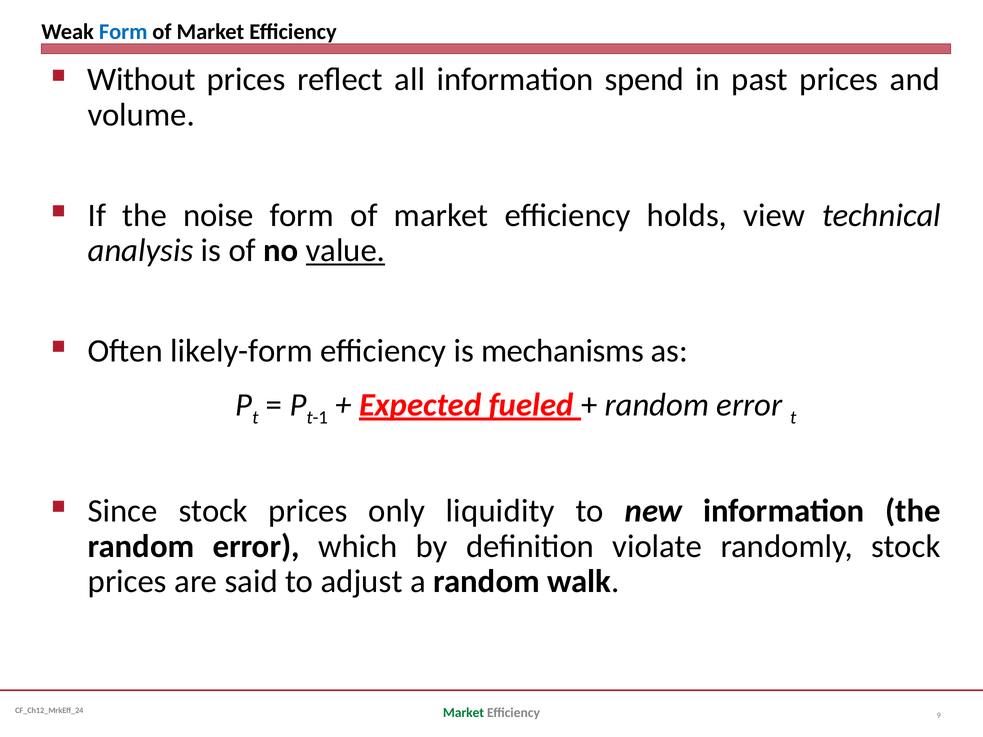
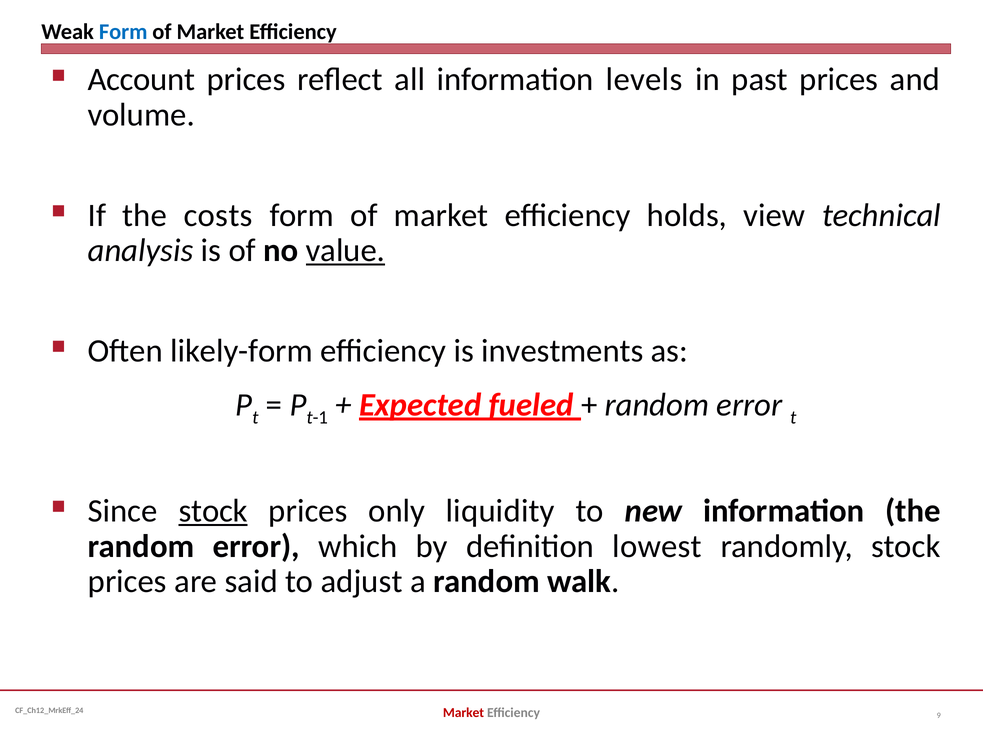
Without: Without -> Account (141, 80)
spend: spend -> levels (644, 80)
noise: noise -> costs (218, 215)
mechanisms: mechanisms -> investments (562, 351)
stock underline: none -> present (213, 511)
violate: violate -> lowest (657, 546)
Market colour: green -> red (464, 713)
